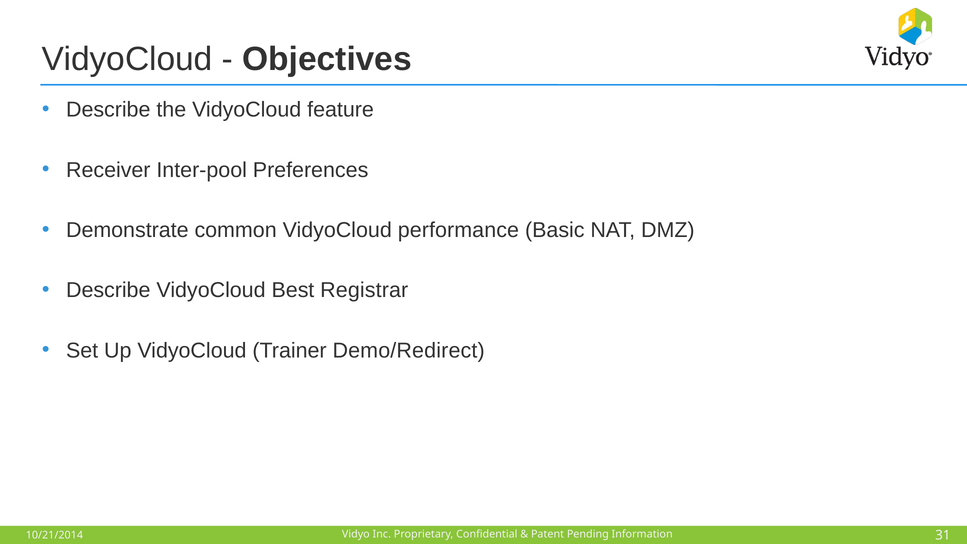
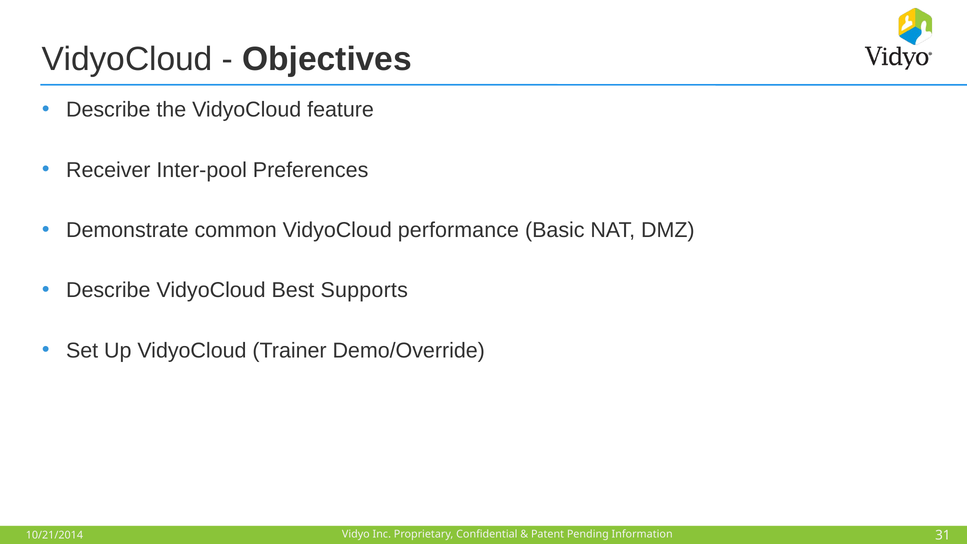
Registrar: Registrar -> Supports (364, 290)
Demo/Redirect: Demo/Redirect -> Demo/Override (409, 350)
